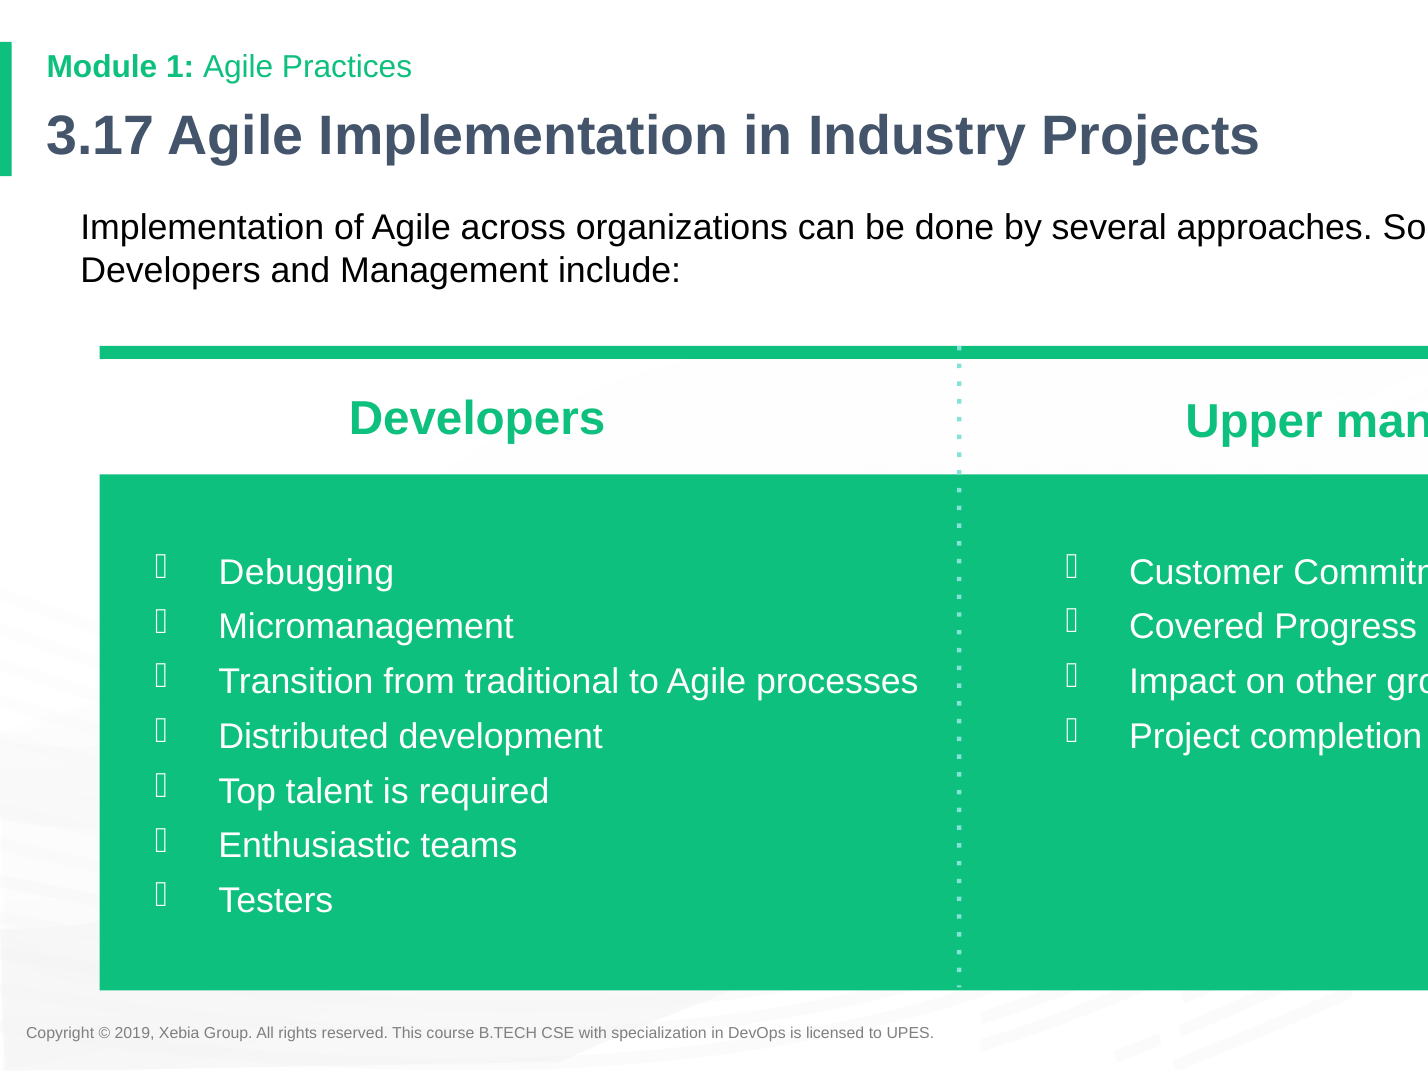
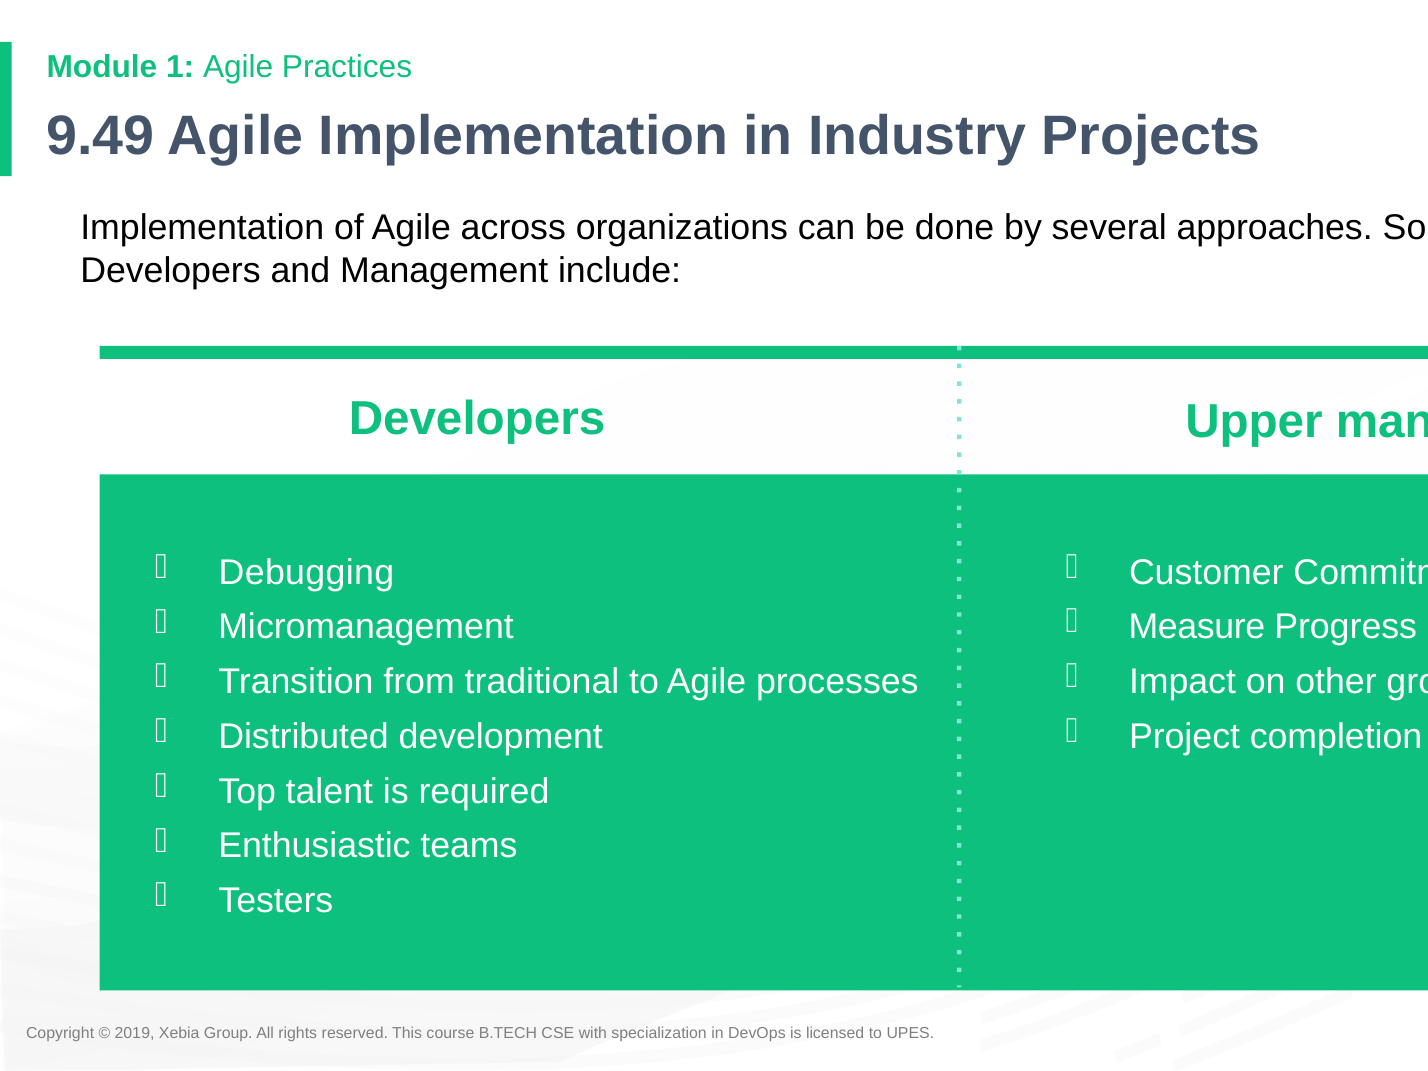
3.17: 3.17 -> 9.49 (101, 136)
Covered: Covered -> Measure (1197, 627)
